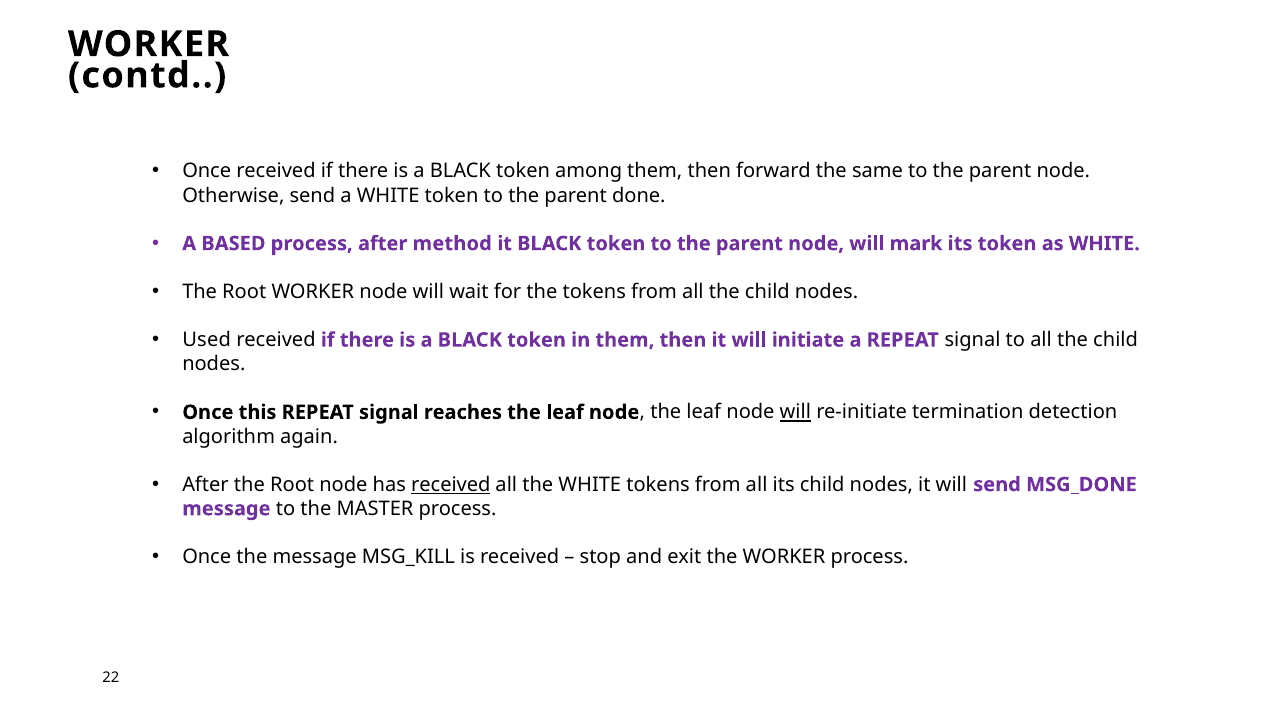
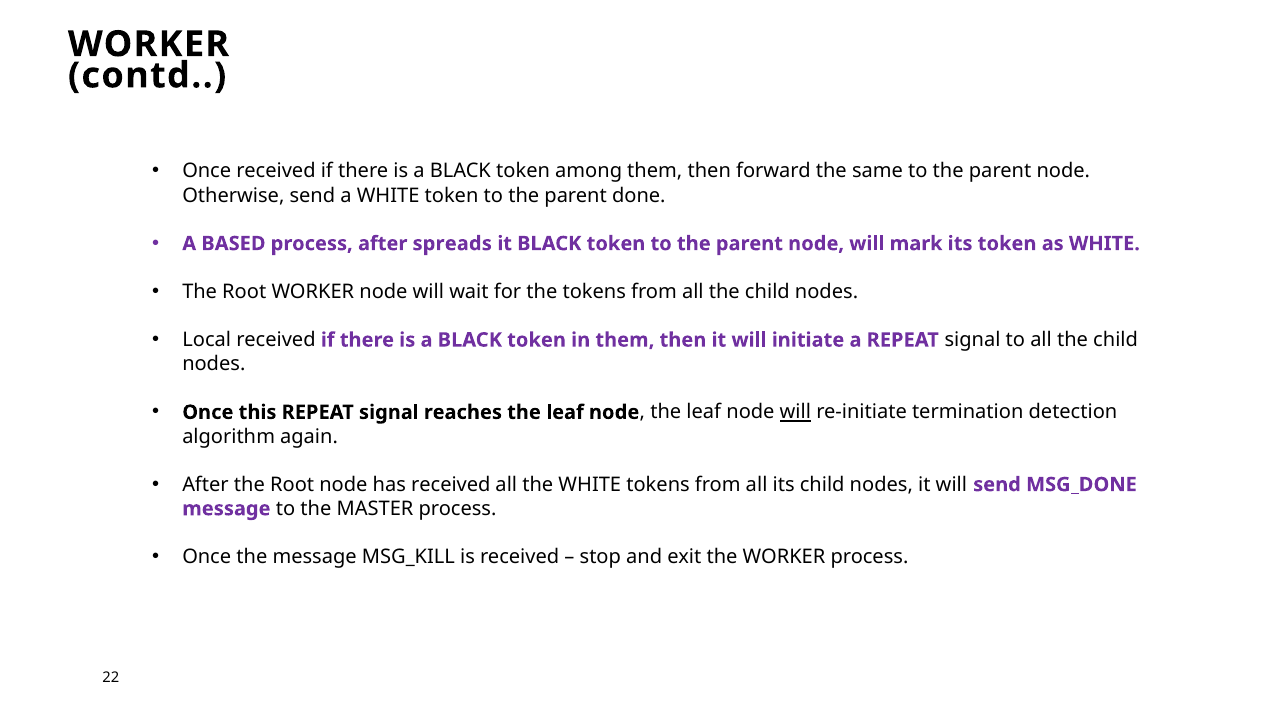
method: method -> spreads (452, 244)
Used: Used -> Local (207, 340)
received underline: present -> none (451, 484)
